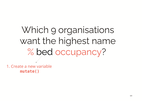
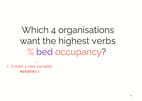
9: 9 -> 4 (53, 30)
name: name -> verbs (104, 41)
bed colour: black -> purple (45, 52)
